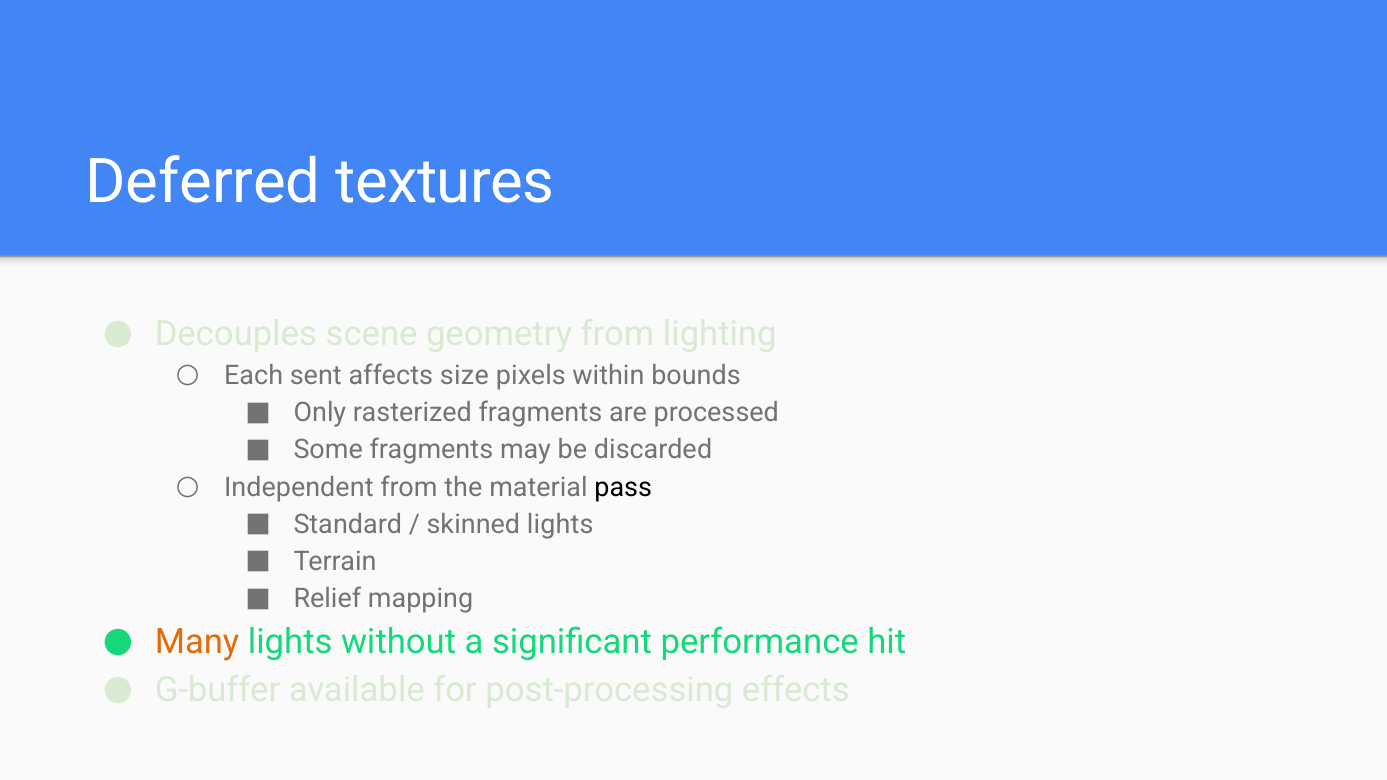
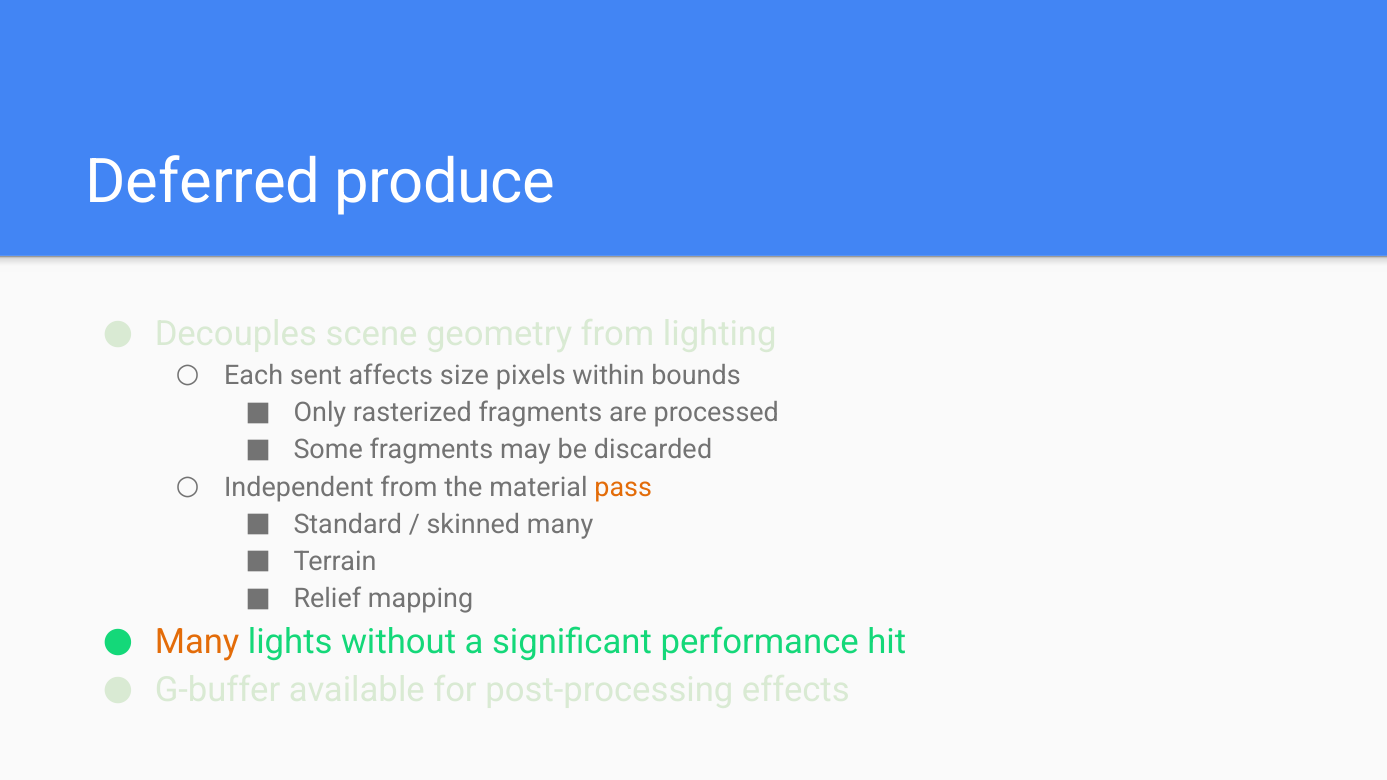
textures: textures -> produce (445, 182)
pass colour: black -> orange (623, 487)
skinned lights: lights -> many (560, 524)
